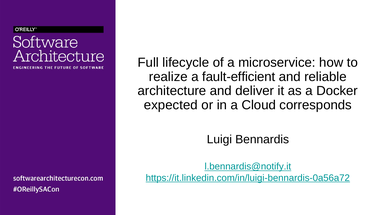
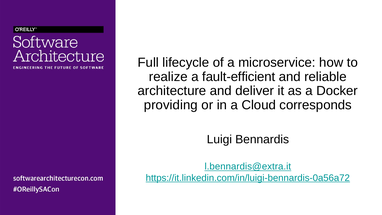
expected: expected -> providing (171, 105)
l.bennardis@notify.it: l.bennardis@notify.it -> l.bennardis@extra.it (248, 166)
